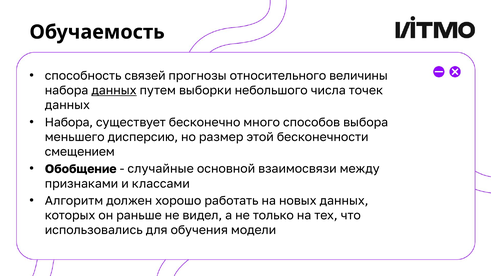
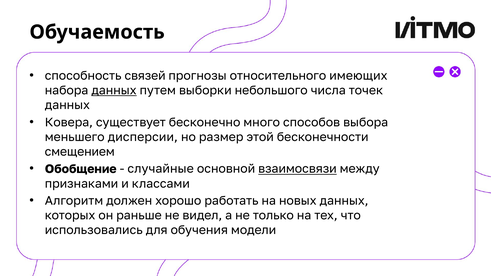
величины: величины -> имеющих (358, 76)
Набора: Набора -> Ковера (69, 122)
дисперсию: дисперсию -> дисперсии (143, 137)
взаимосвязи underline: none -> present (297, 169)
